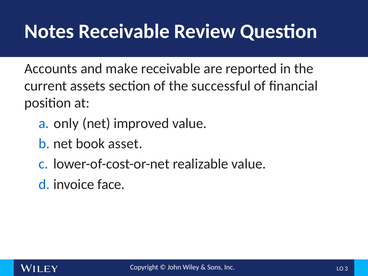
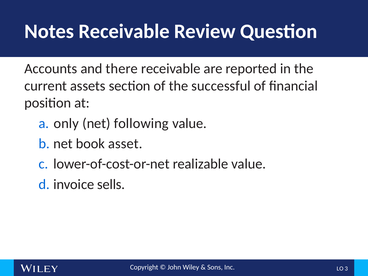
make: make -> there (122, 69)
improved: improved -> following (141, 123)
face: face -> sells (111, 184)
